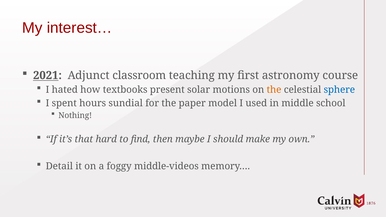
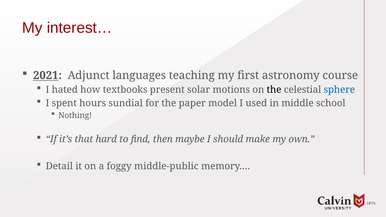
classroom: classroom -> languages (139, 75)
the colour: orange -> black (274, 90)
middle-videos: middle-videos -> middle-public (166, 166)
